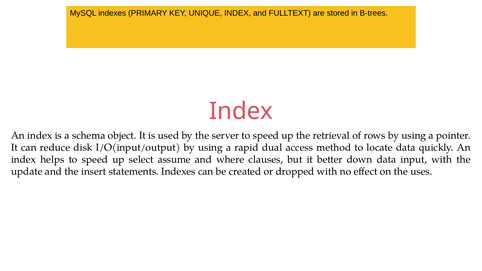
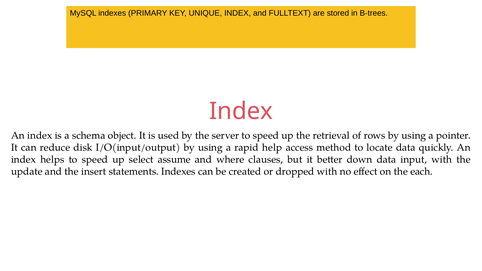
rapid dual: dual -> help (272, 148)
uses: uses -> each (421, 172)
